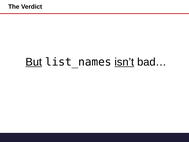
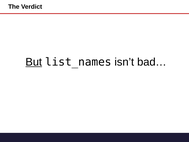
isn’t underline: present -> none (124, 62)
